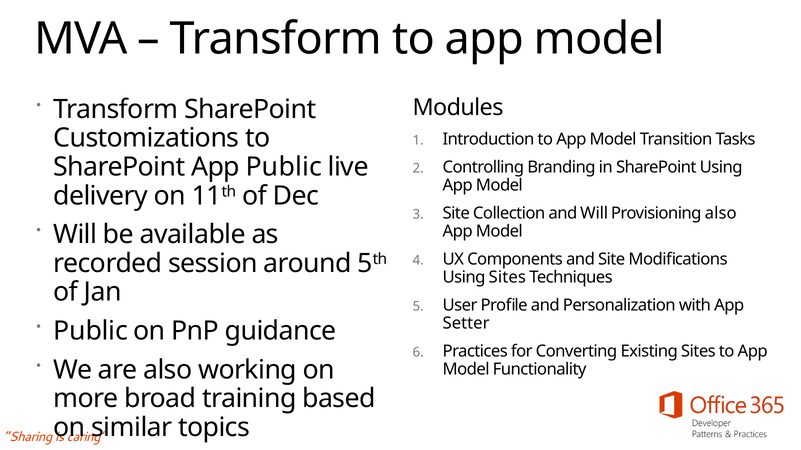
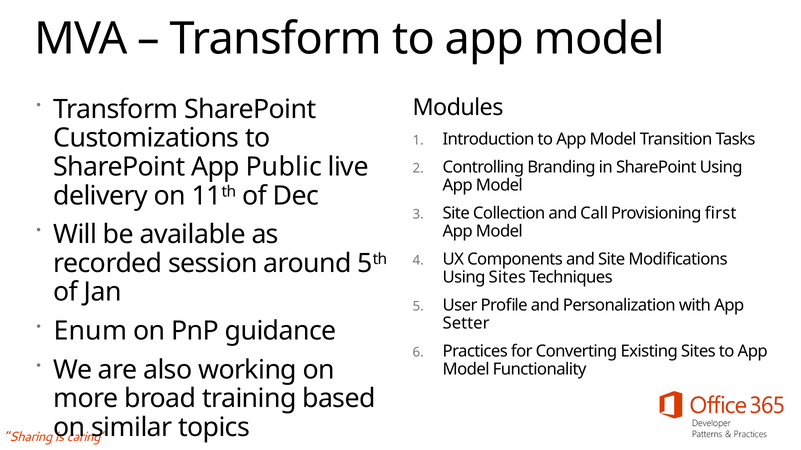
and Will: Will -> Call (594, 213)
Provisioning also: also -> first (721, 213)
Public: Public -> Enum (90, 331)
